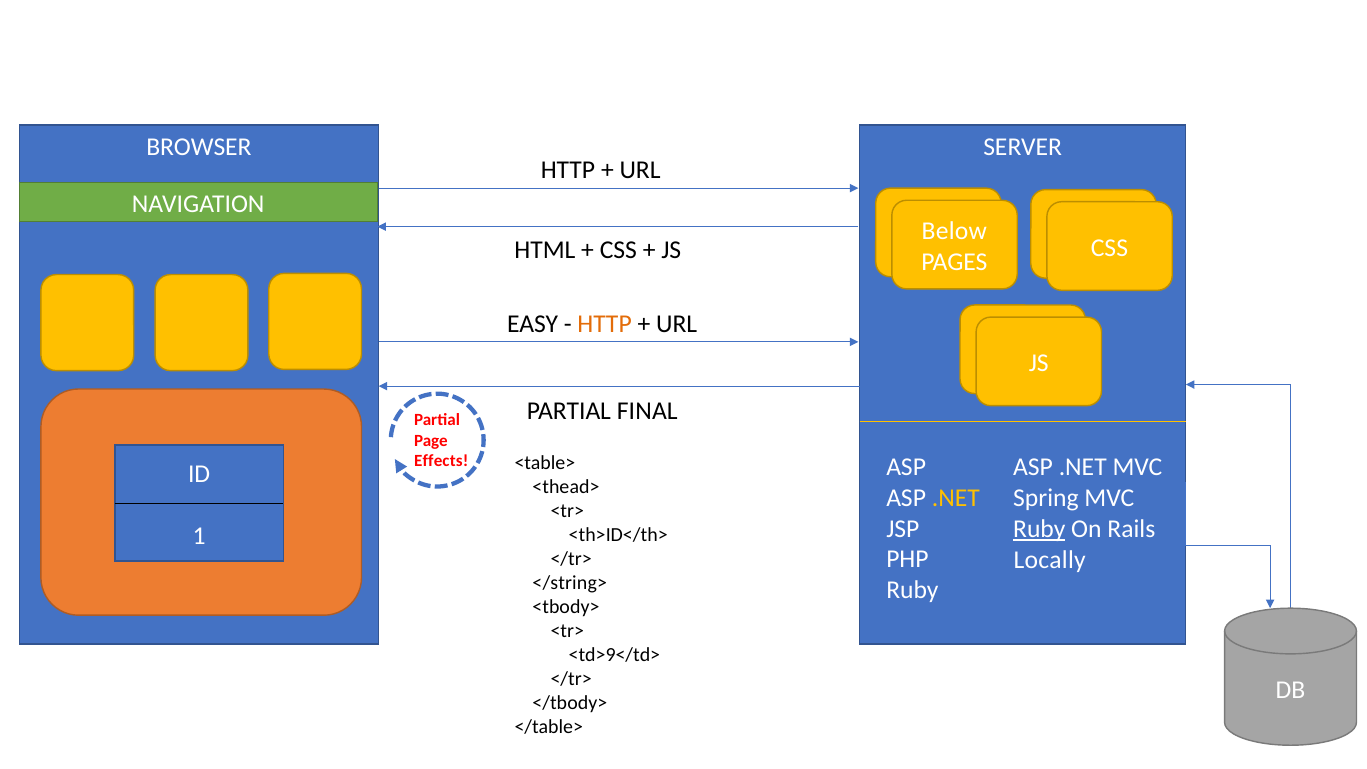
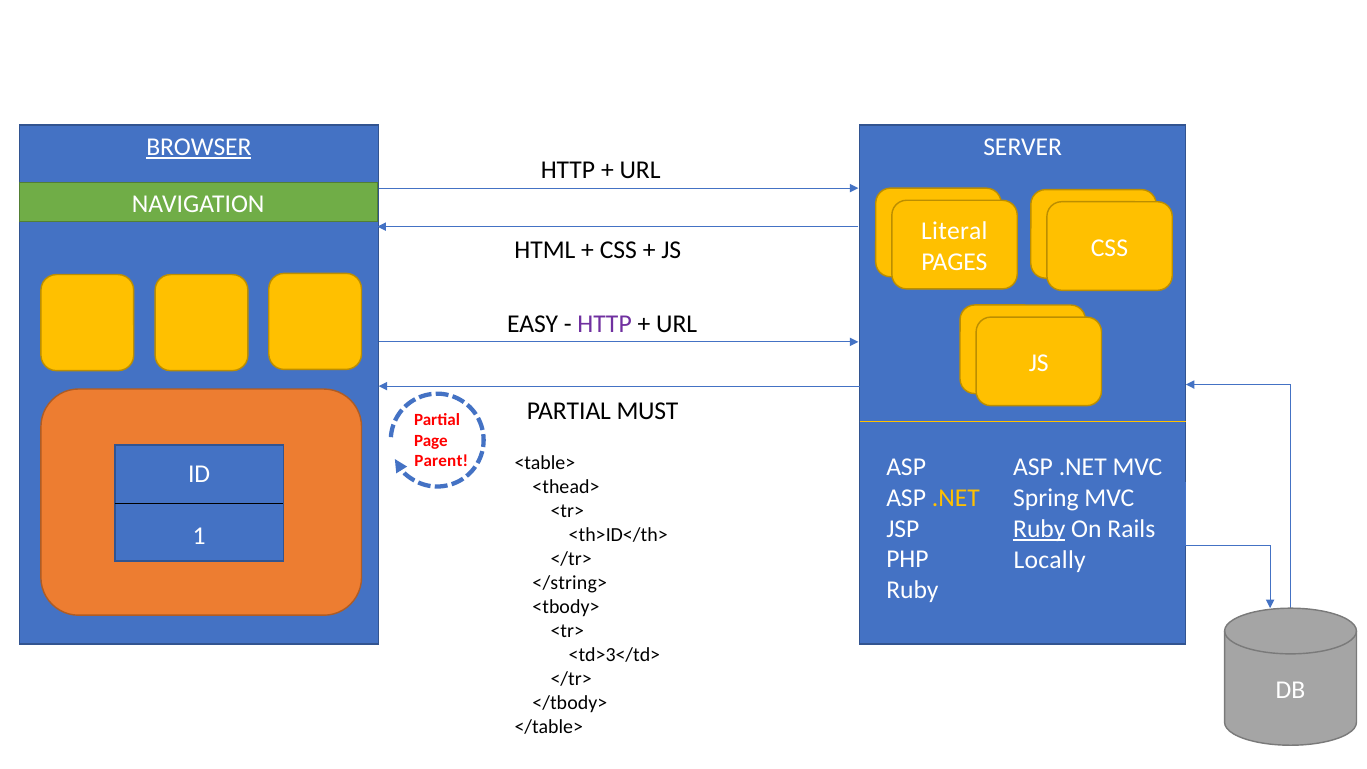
BROWSER underline: none -> present (199, 147)
Below: Below -> Literal (954, 231)
HTTP colour: orange -> purple (605, 324)
FINAL: FINAL -> MUST (647, 411)
Effects: Effects -> Parent (441, 461)
<td>9</td>: <td>9</td> -> <td>3</td> (614, 655)
